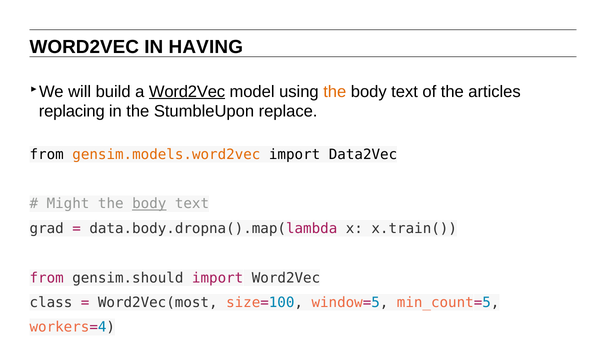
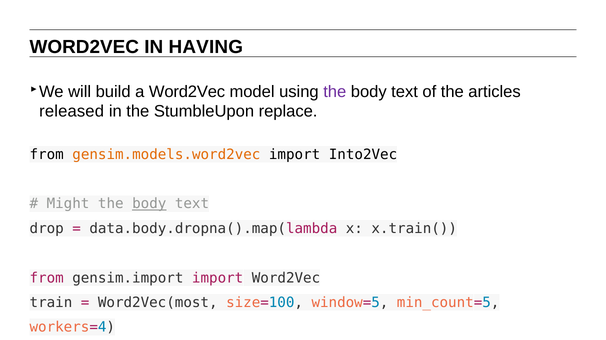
Word2Vec underline: present -> none (187, 92)
the colour: orange -> purple (335, 92)
replacing: replacing -> released (72, 112)
Data2Vec: Data2Vec -> Into2Vec (363, 155)
grad: grad -> drop (47, 229)
gensim.should: gensim.should -> gensim.import (128, 278)
class: class -> train (51, 303)
